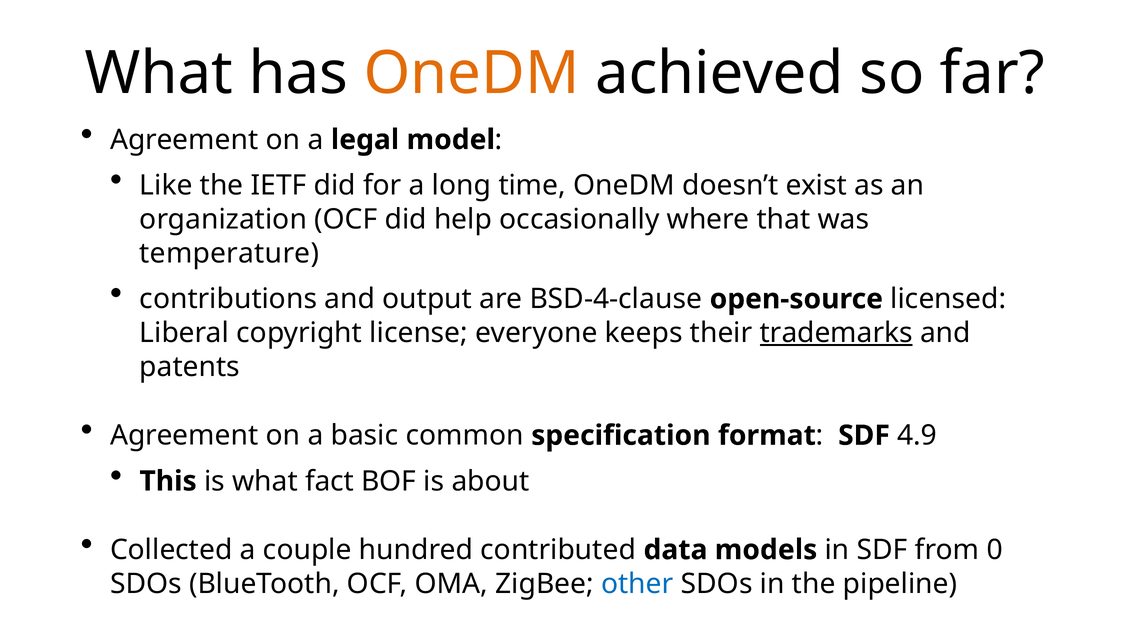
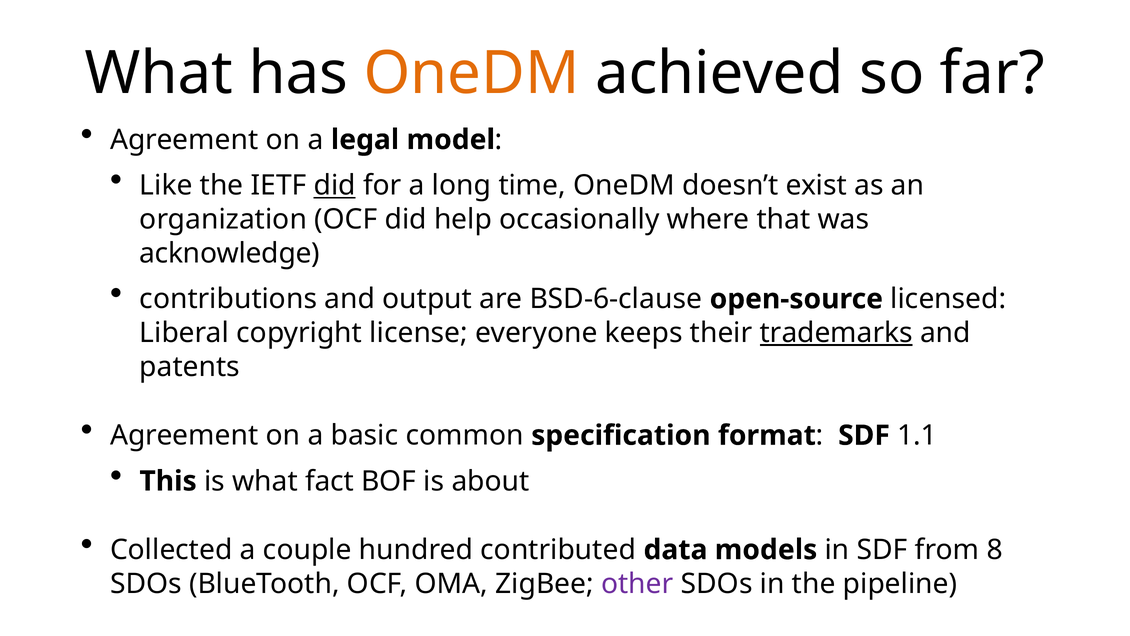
did underline: none -> present (335, 185)
temperature: temperature -> acknowledge (230, 253)
BSD-4-clause: BSD-4-clause -> BSD-6-clause (616, 299)
4.9: 4.9 -> 1.1 (917, 435)
0: 0 -> 8 (995, 550)
other colour: blue -> purple (637, 583)
